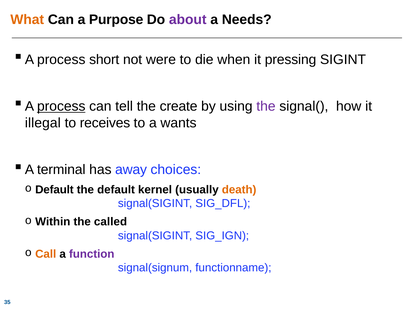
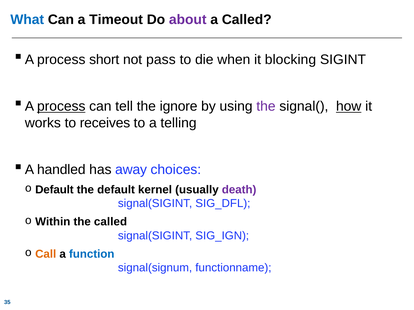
What colour: orange -> blue (27, 20)
Purpose: Purpose -> Timeout (116, 20)
a Needs: Needs -> Called (247, 20)
were: were -> pass (161, 60)
pressing: pressing -> blocking (290, 60)
create: create -> ignore (179, 107)
how underline: none -> present (349, 107)
illegal: illegal -> works (43, 123)
wants: wants -> telling (179, 123)
terminal: terminal -> handled (61, 170)
death colour: orange -> purple (239, 190)
function colour: purple -> blue (92, 254)
